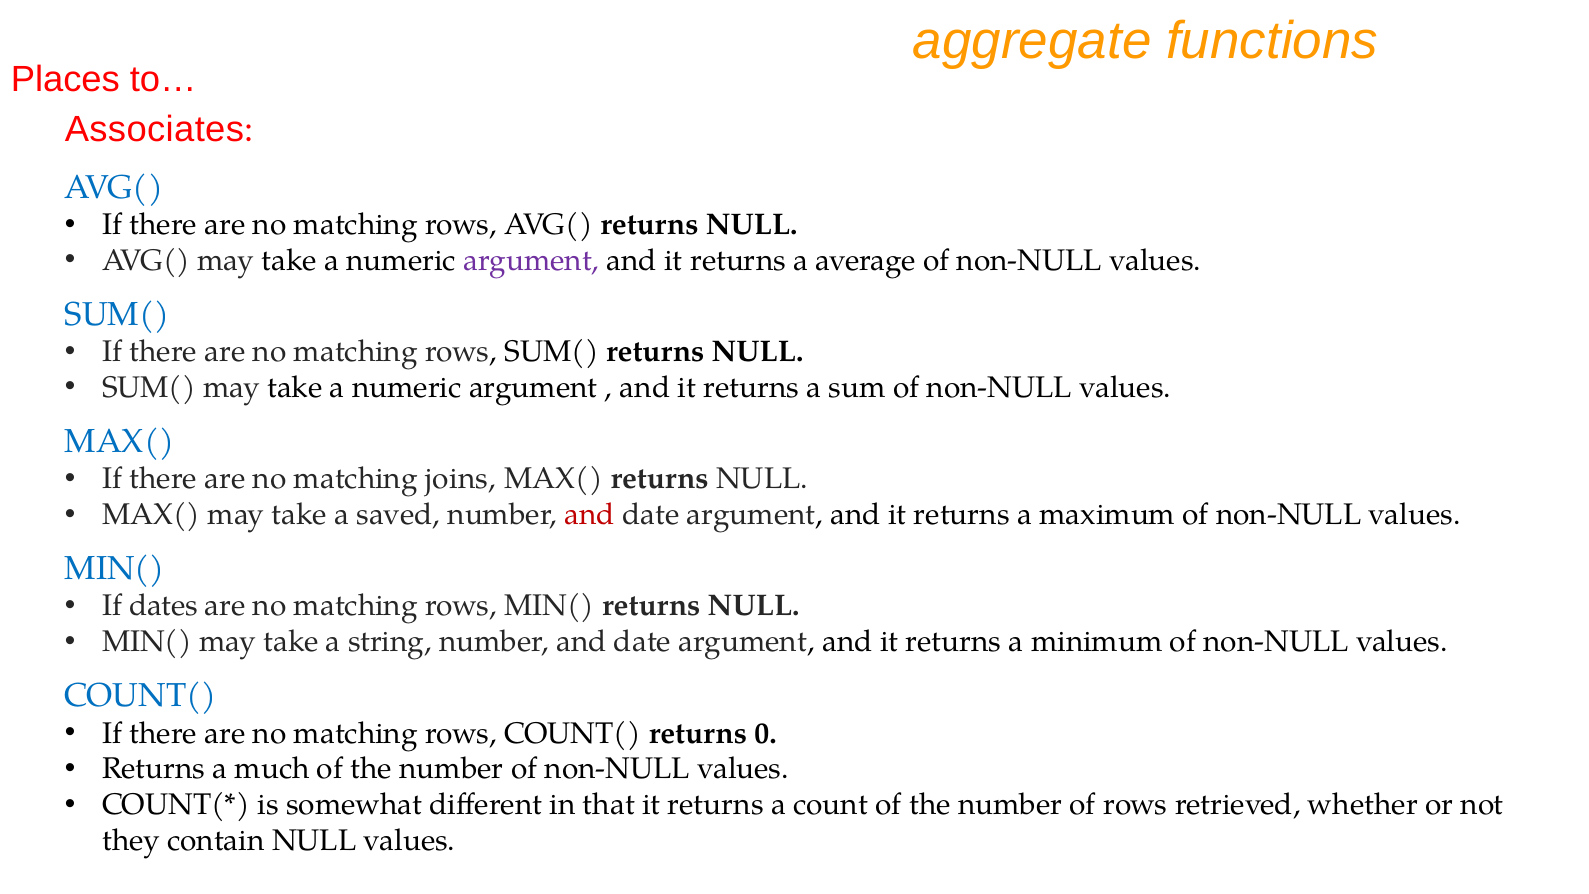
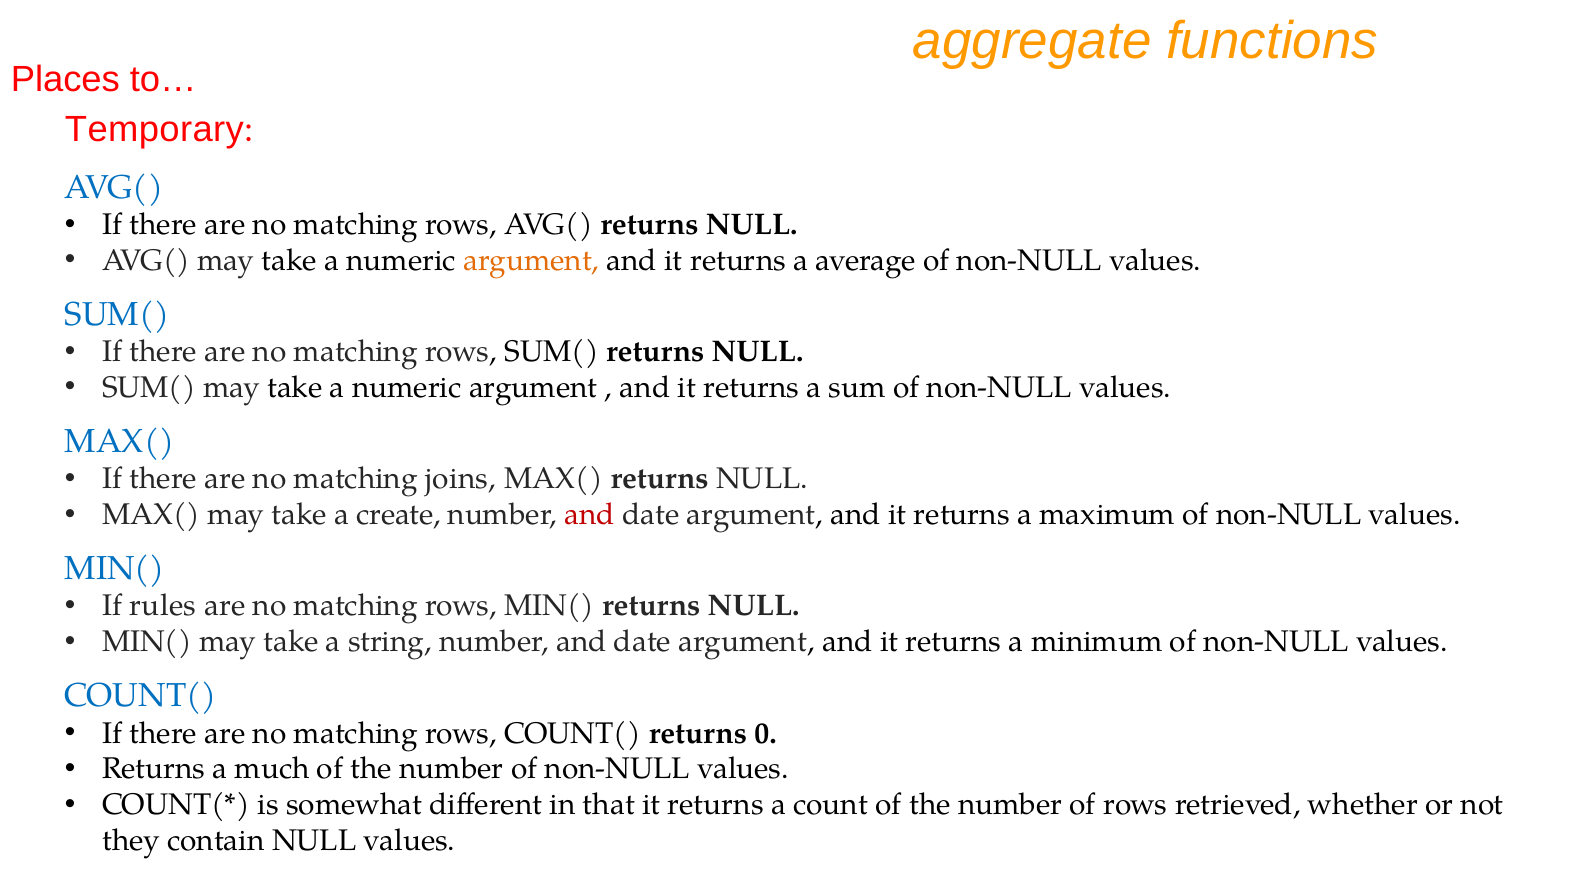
Associates: Associates -> Temporary (154, 130)
argument colour: purple -> orange (531, 260)
saved: saved -> create (399, 515)
dates: dates -> rules (163, 606)
